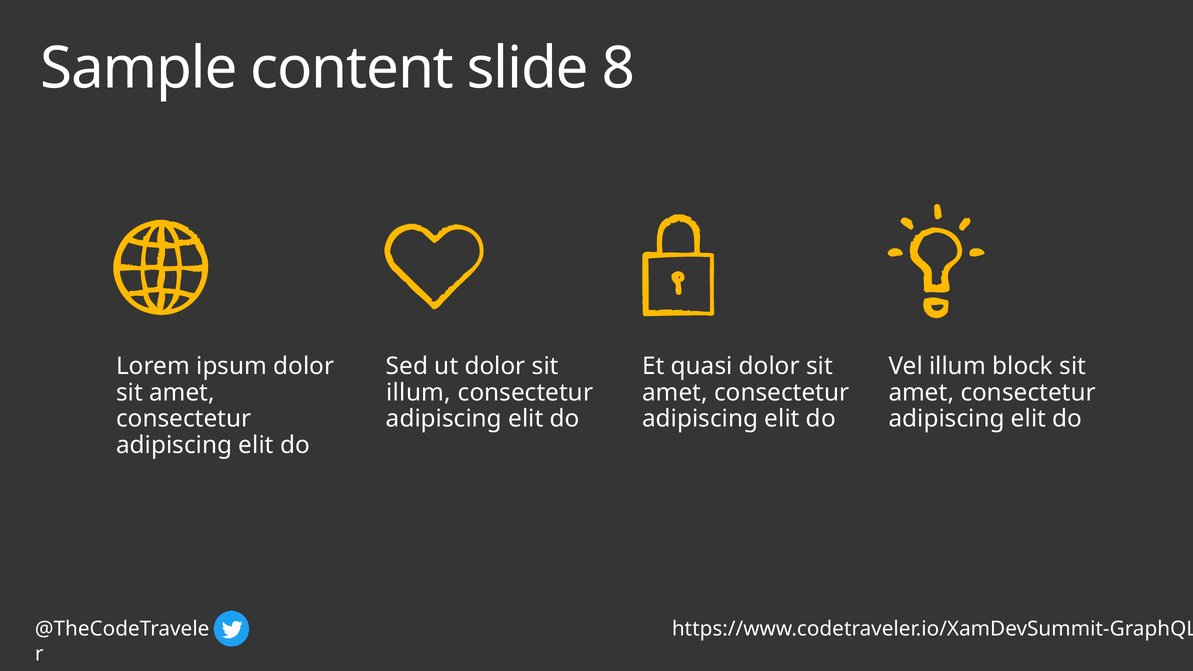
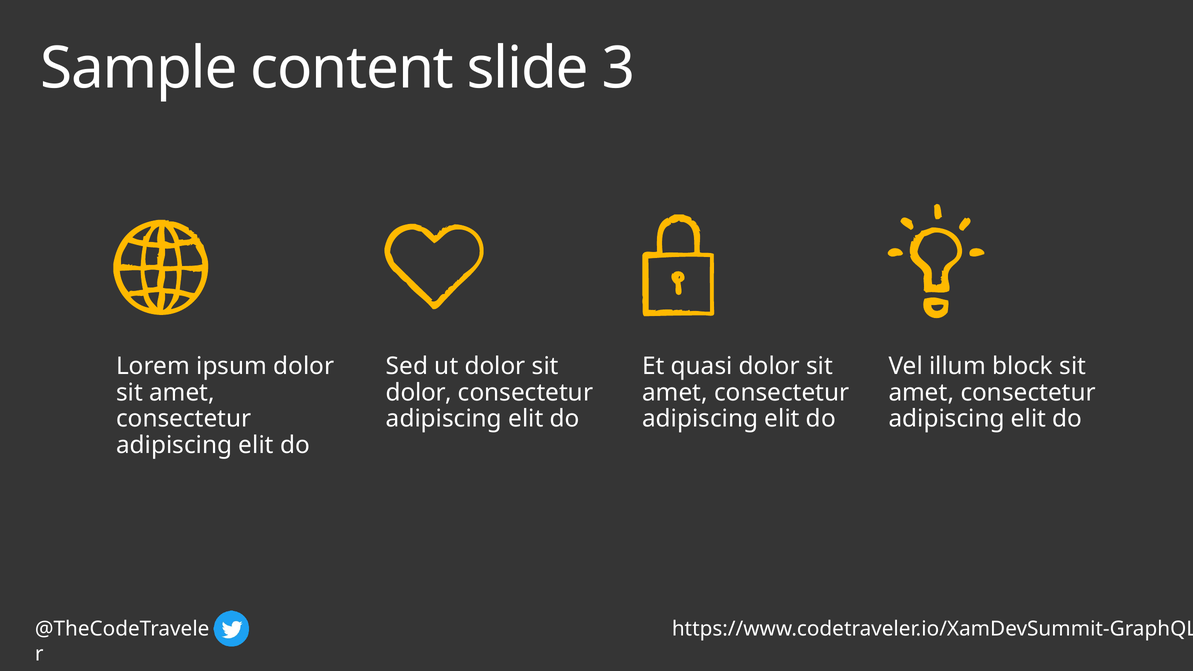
8: 8 -> 3 (618, 68)
illum: illum -> dolor (419, 393)
